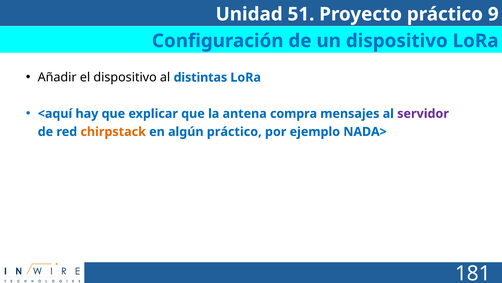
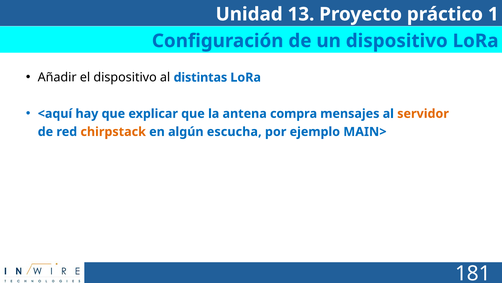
51: 51 -> 13 (301, 14)
práctico 9: 9 -> 1 (493, 14)
servidor colour: purple -> orange (423, 113)
algún práctico: práctico -> escucha (234, 132)
NADA>: NADA> -> MAIN> (365, 132)
